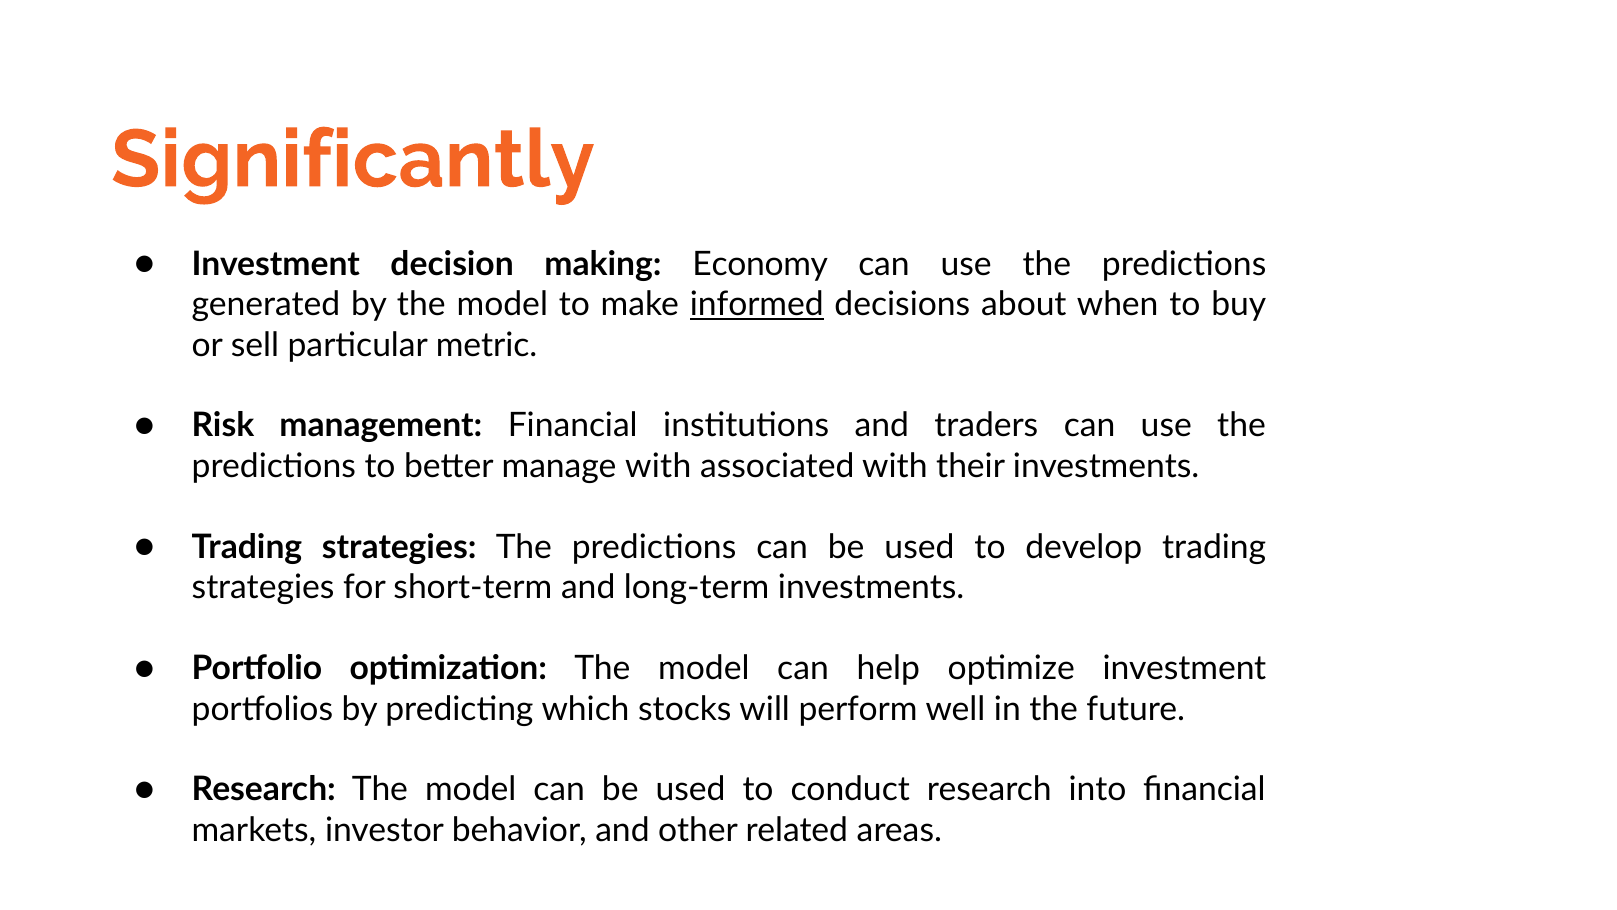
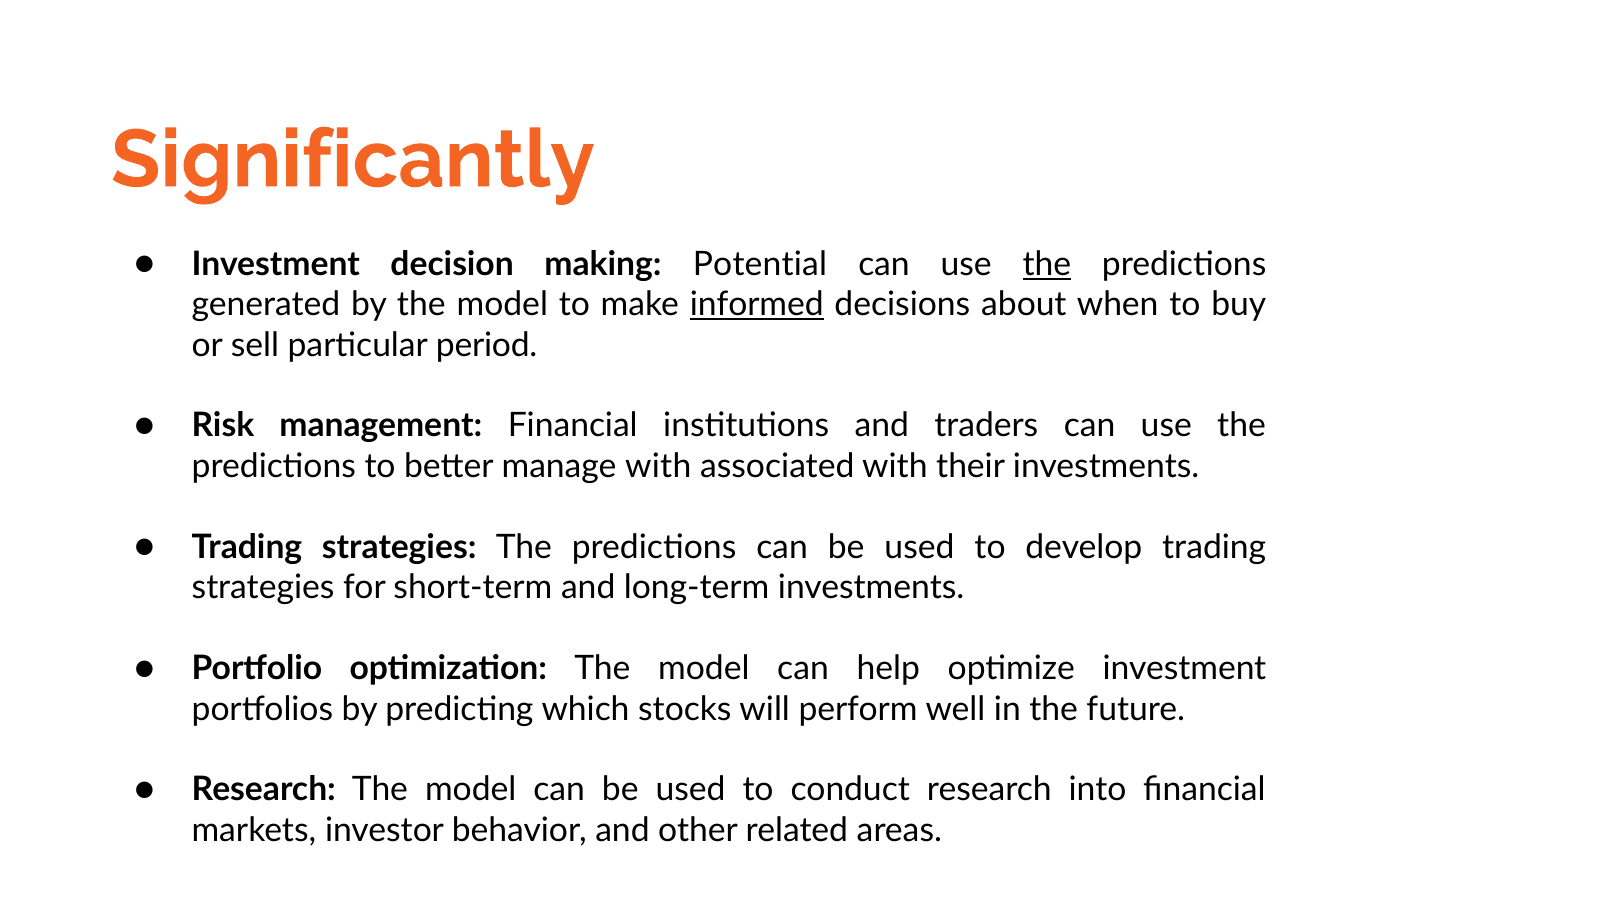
Economy: Economy -> Potential (760, 264)
the underline: none -> present (1047, 264)
metric: metric -> period (487, 345)
